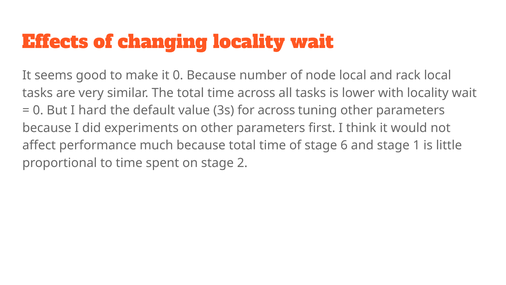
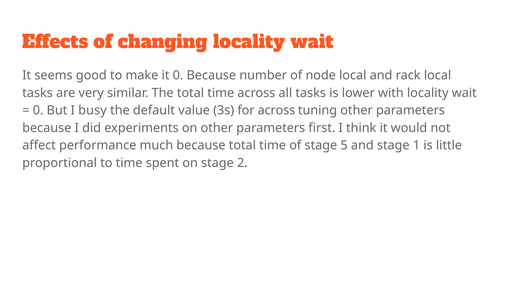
hard: hard -> busy (93, 110)
6: 6 -> 5 (344, 145)
